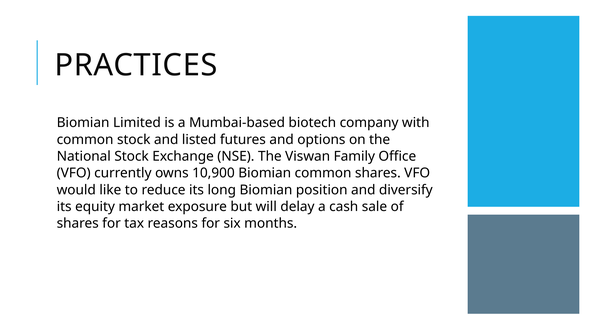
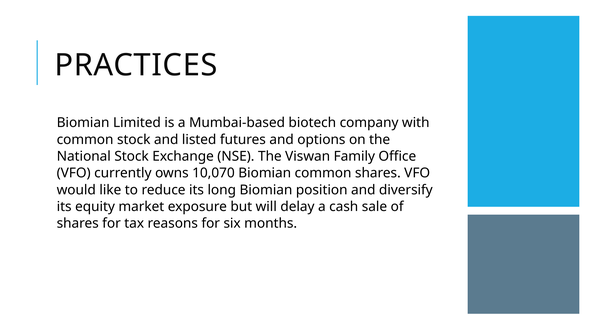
10,900: 10,900 -> 10,070 (213, 173)
